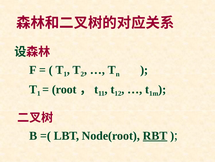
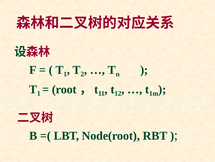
RBT underline: present -> none (155, 135)
